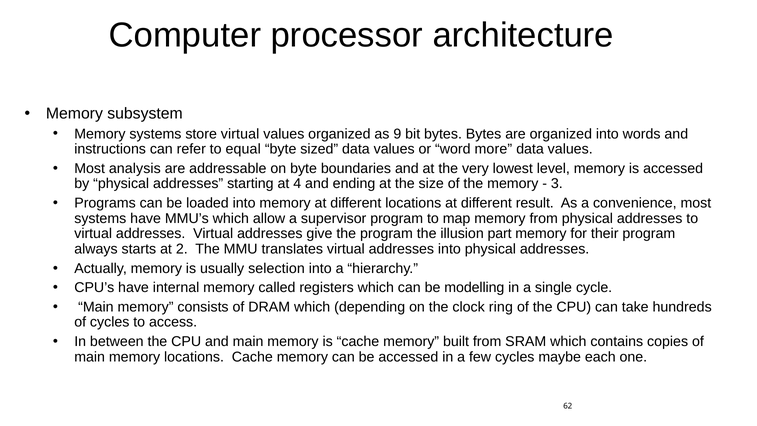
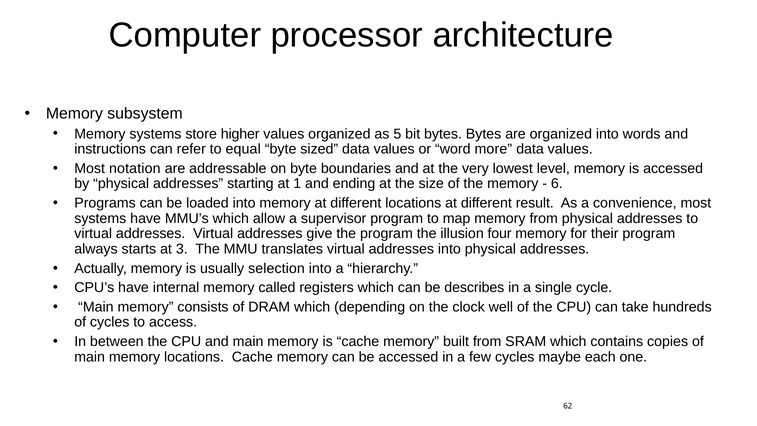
store virtual: virtual -> higher (240, 134)
9: 9 -> 5 (397, 134)
analysis: analysis -> notation (135, 168)
4: 4 -> 1 (297, 184)
3: 3 -> 6 (557, 184)
part: part -> four (500, 234)
2: 2 -> 3 (182, 249)
modelling: modelling -> describes (474, 288)
ring: ring -> well (501, 307)
